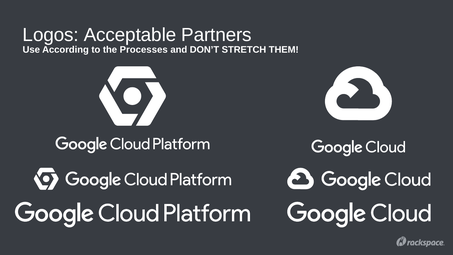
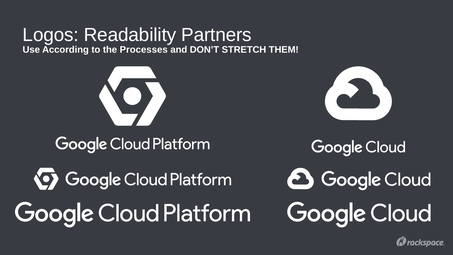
Acceptable: Acceptable -> Readability (130, 35)
